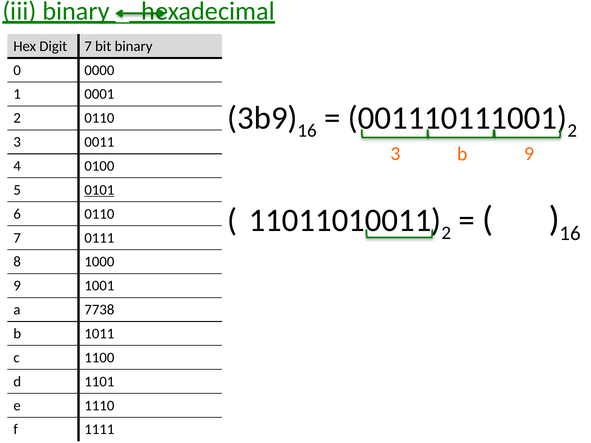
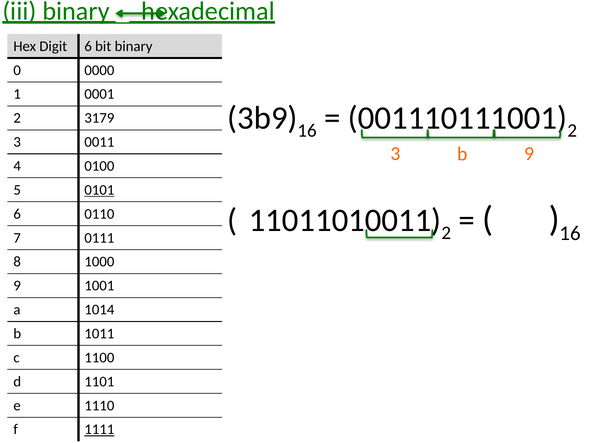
Digit 7: 7 -> 6 (88, 46)
2 0110: 0110 -> 3179 (99, 118)
7738: 7738 -> 1014 (99, 310)
1111 underline: none -> present (99, 430)
